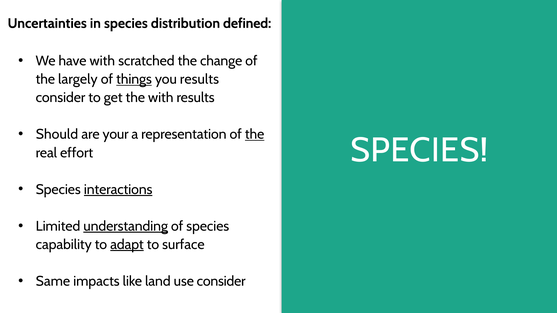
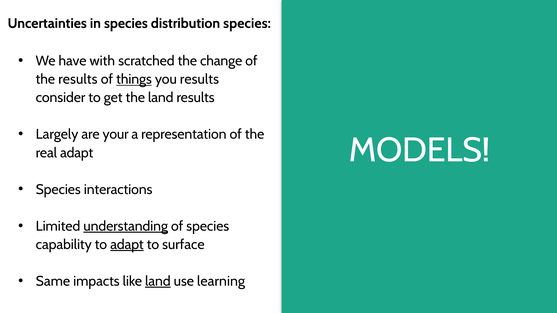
distribution defined: defined -> species (247, 23)
the largely: largely -> results (78, 79)
the with: with -> land (161, 98)
Should: Should -> Largely (57, 135)
the underline: present -> none (255, 135)
SPECIES: SPECIES -> MODELS (419, 150)
real effort: effort -> adapt (77, 153)
interactions underline: present -> none (118, 190)
land underline: none -> present (158, 282)
use consider: consider -> learning (221, 282)
